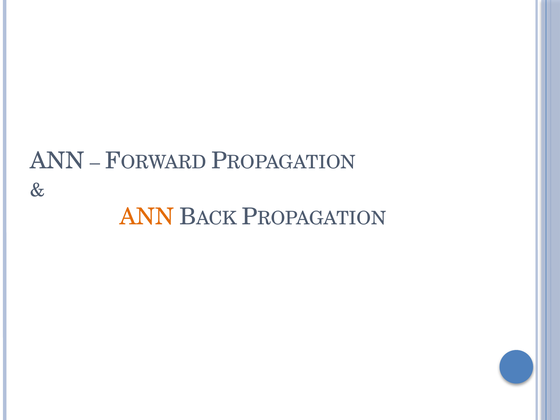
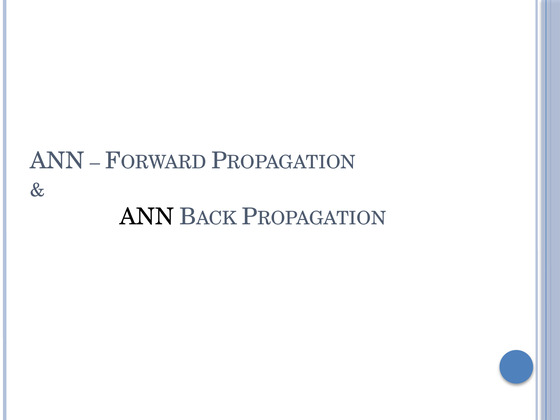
ANN colour: orange -> black (147, 217)
